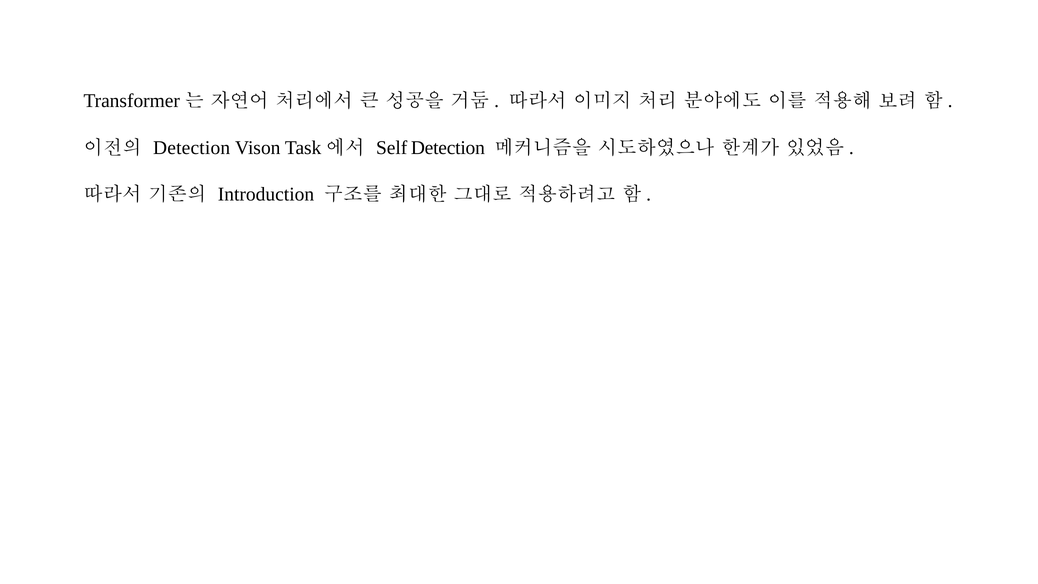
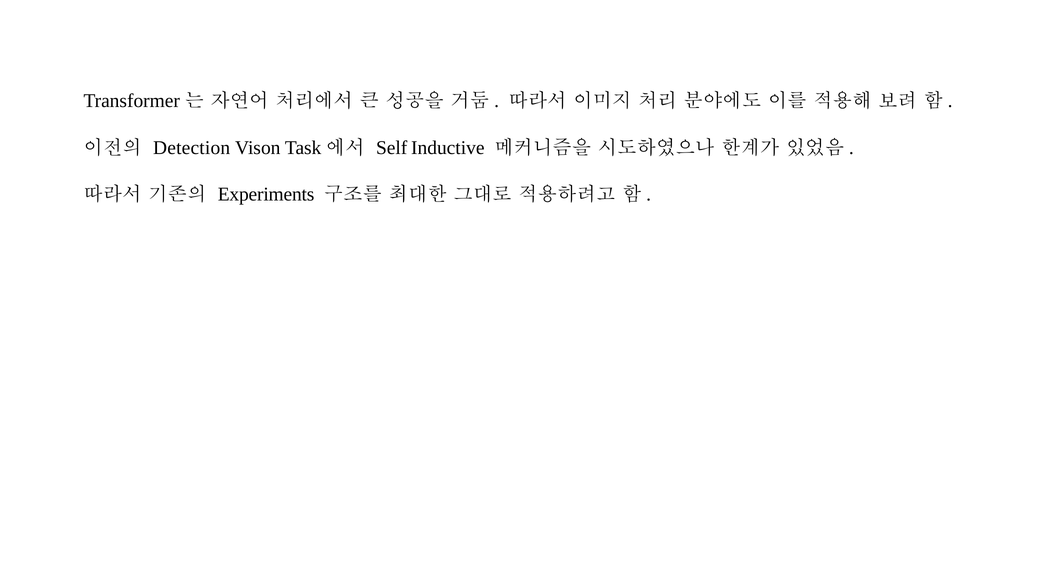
Self Detection: Detection -> Inductive (448, 148)
Introduction: Introduction -> Experiments (266, 194)
